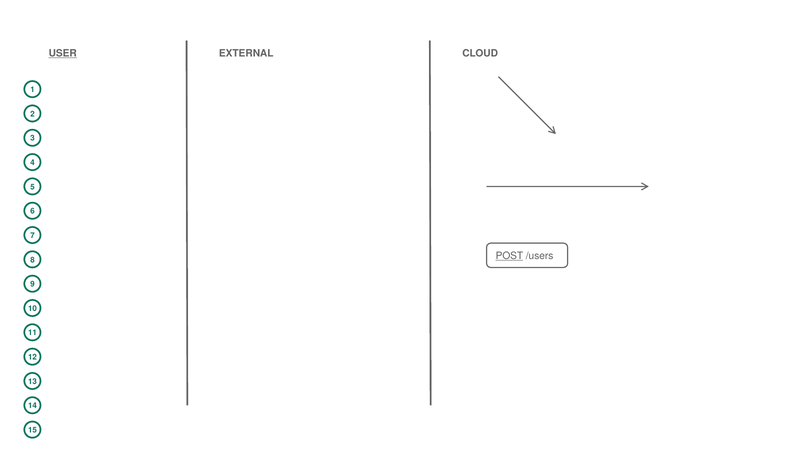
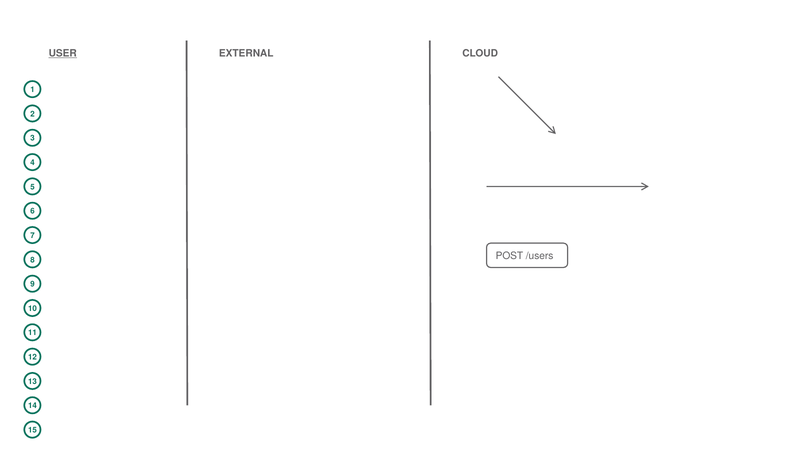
POST underline: present -> none (509, 256)
